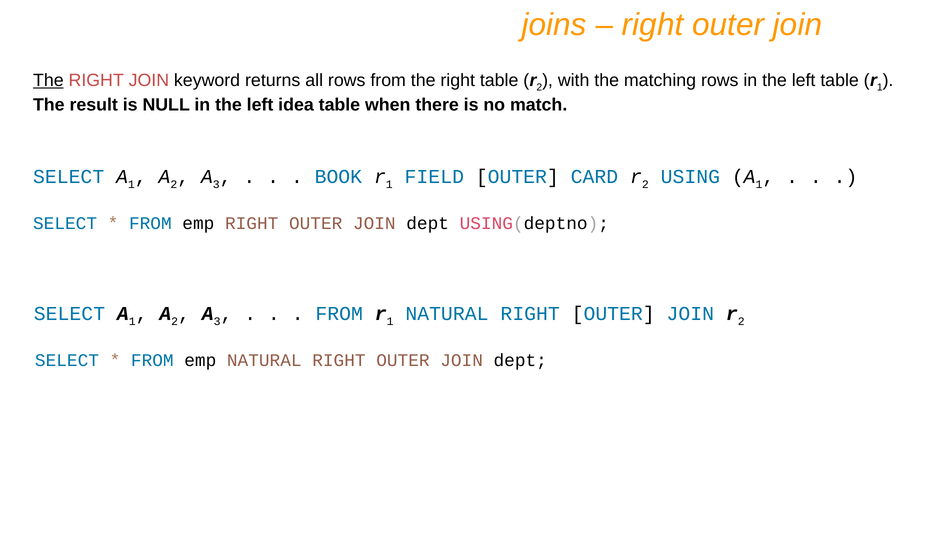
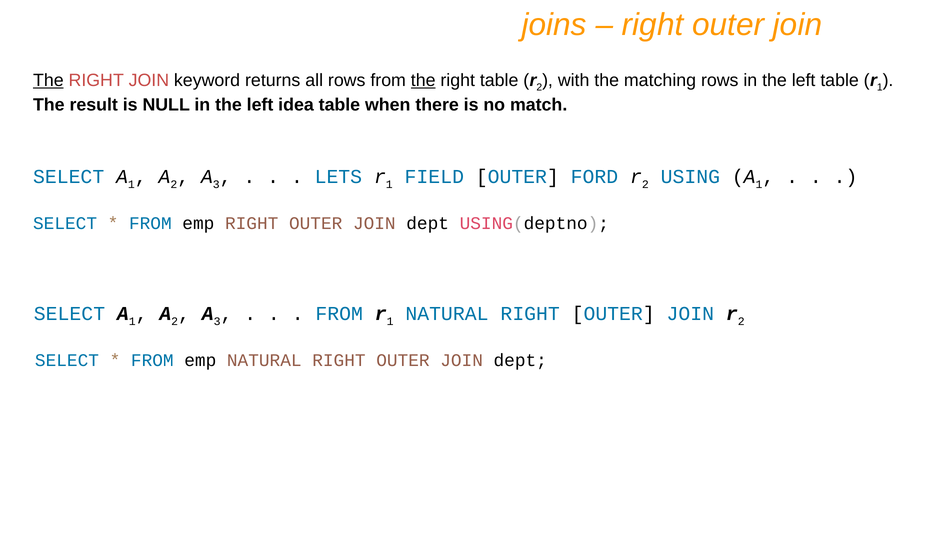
the underline: none -> present (423, 81)
BOOK: BOOK -> LETS (338, 177)
CARD: CARD -> FORD (594, 177)
